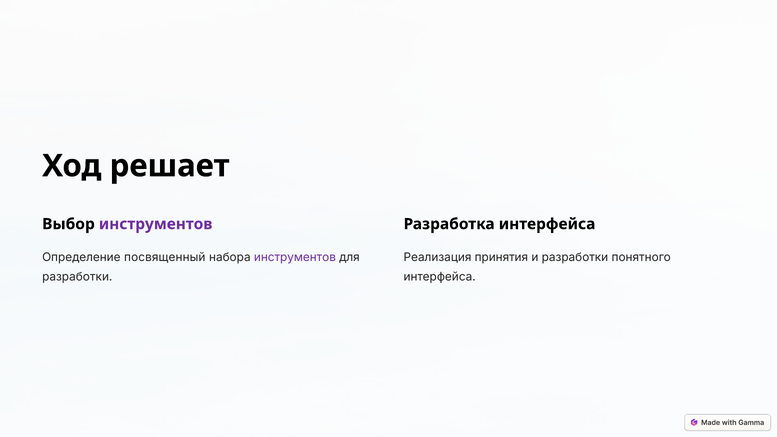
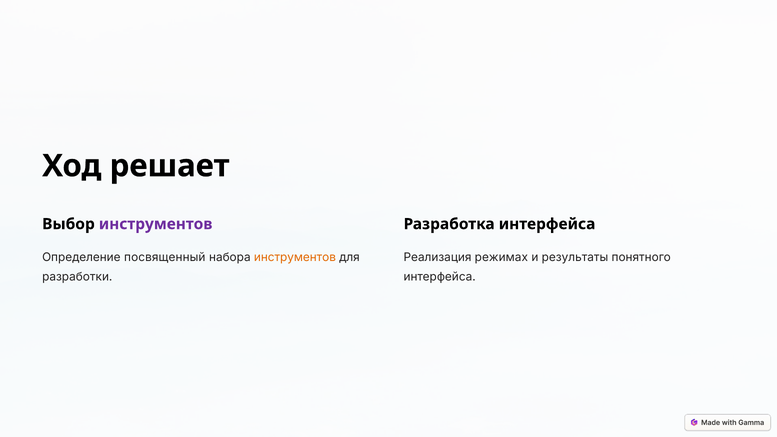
инструментов colour: purple -> orange (295, 258)
принятия: принятия -> режимах (501, 258)
и разработки: разработки -> результаты (575, 258)
